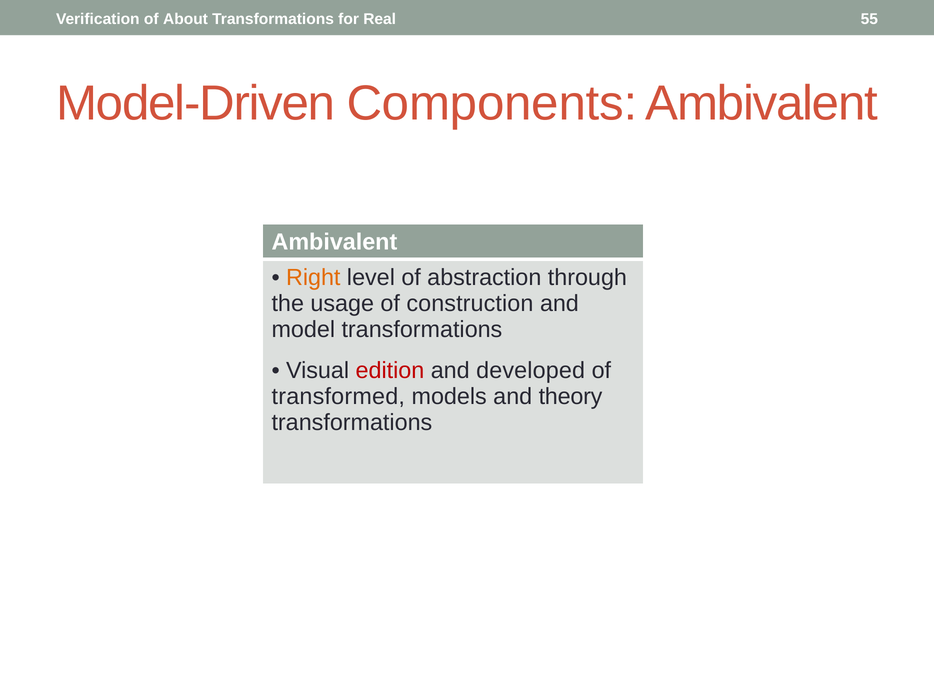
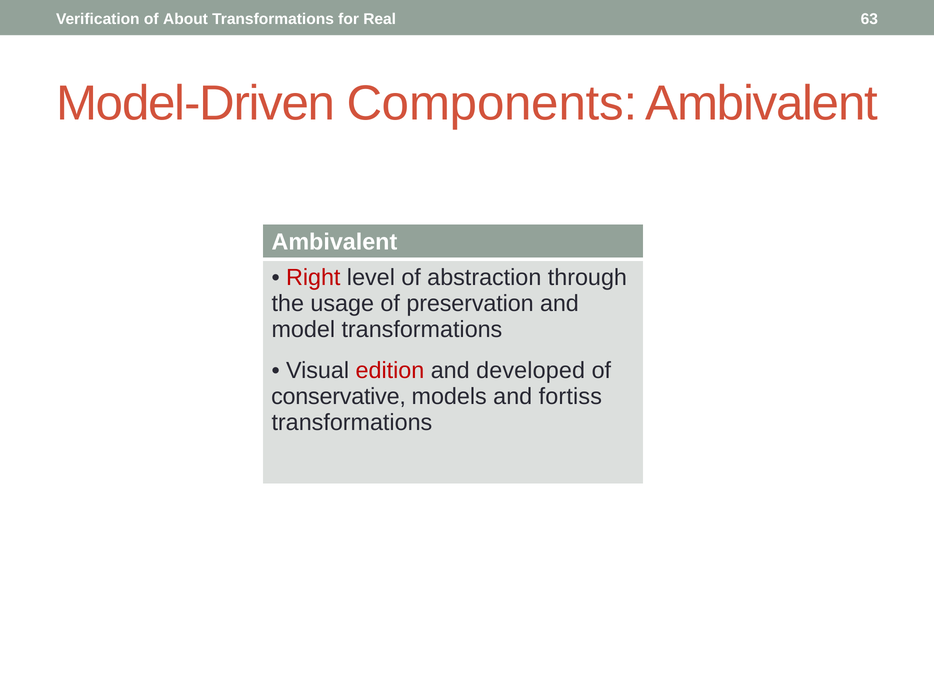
55: 55 -> 63 (869, 19)
Right colour: orange -> red (313, 278)
construction: construction -> preservation (470, 304)
transformed: transformed -> conservative (339, 397)
theory: theory -> fortiss (570, 397)
